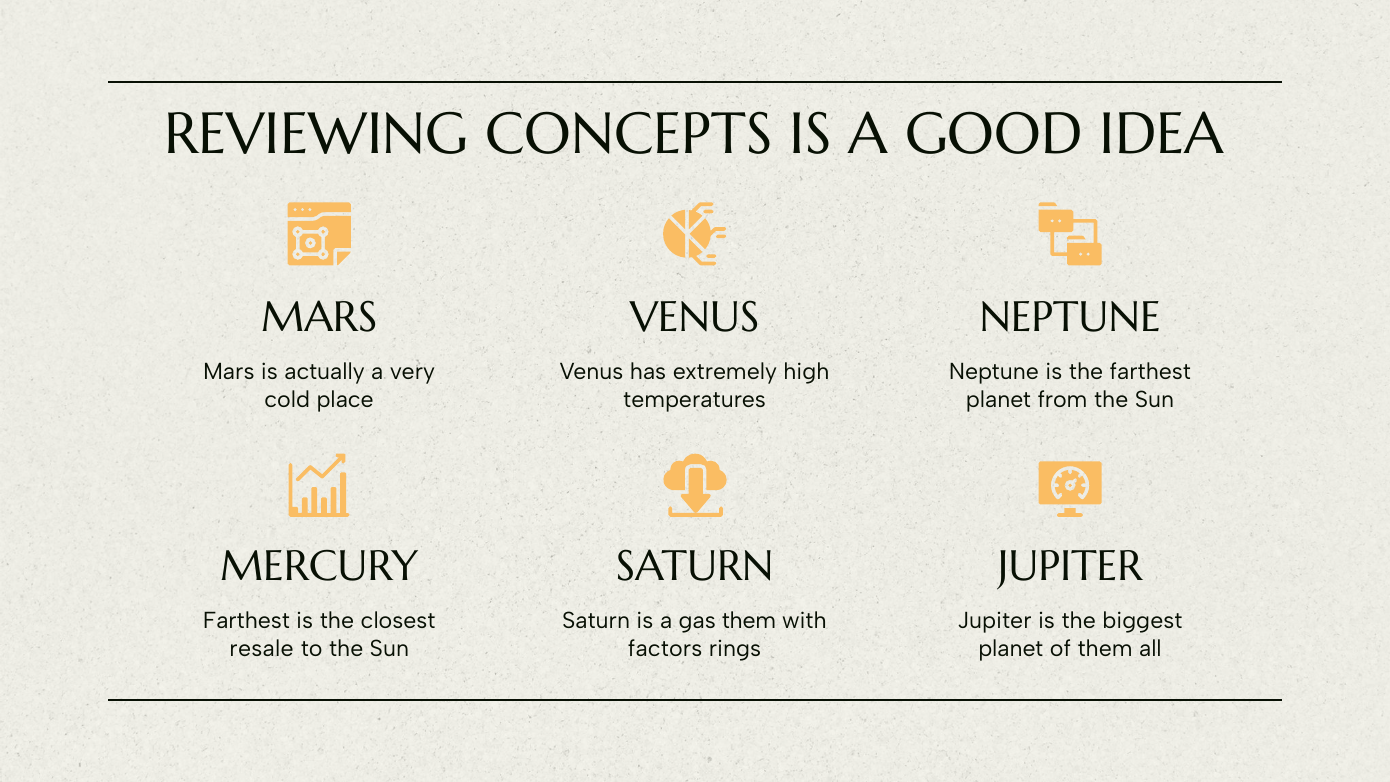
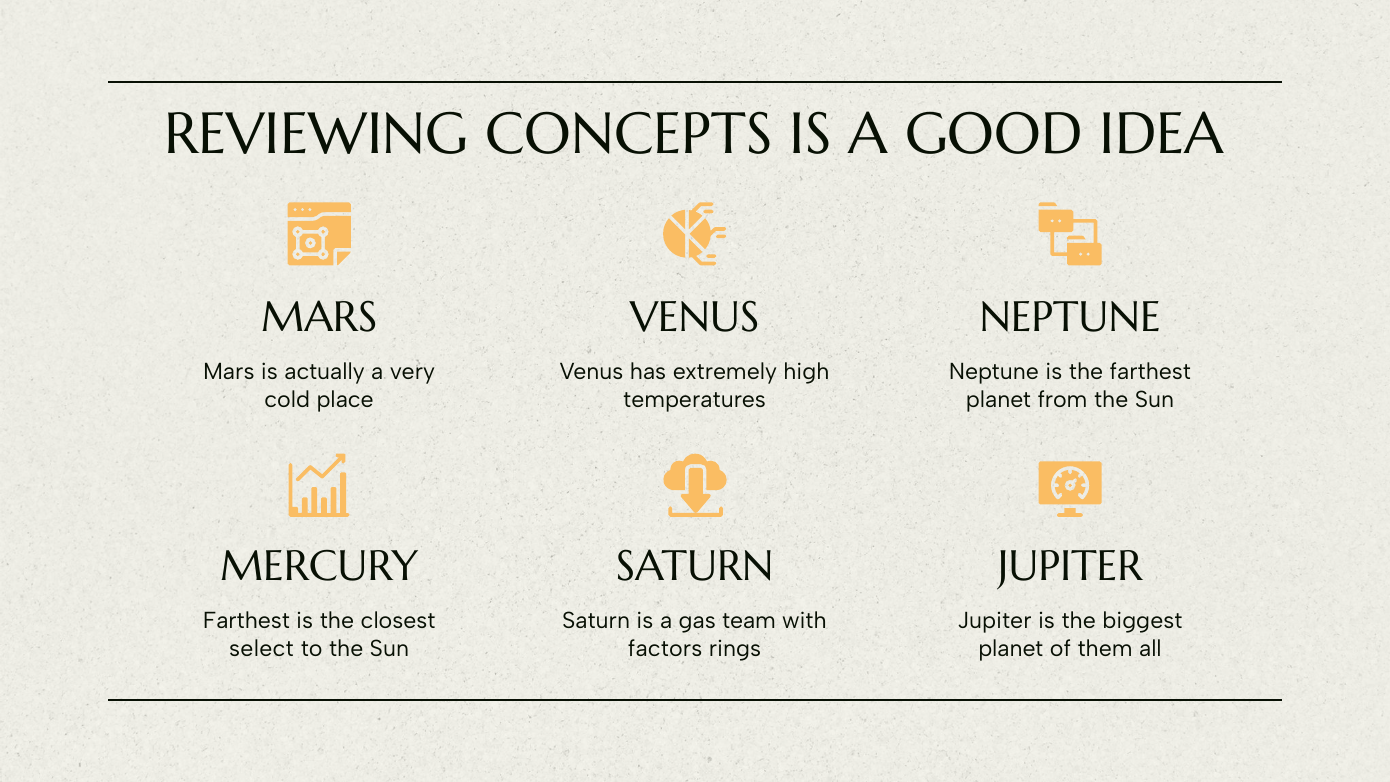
gas them: them -> team (749, 621)
resale: resale -> select (262, 649)
